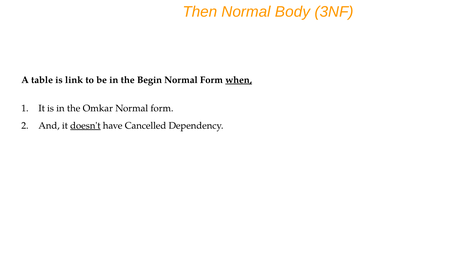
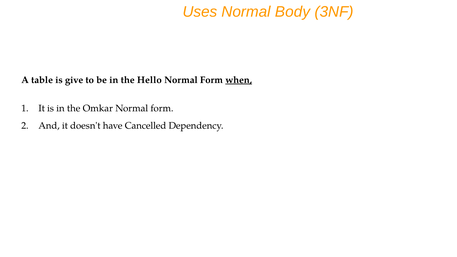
Then: Then -> Uses (200, 12)
link: link -> give (74, 80)
Begin: Begin -> Hello (149, 80)
doesn't underline: present -> none (85, 126)
